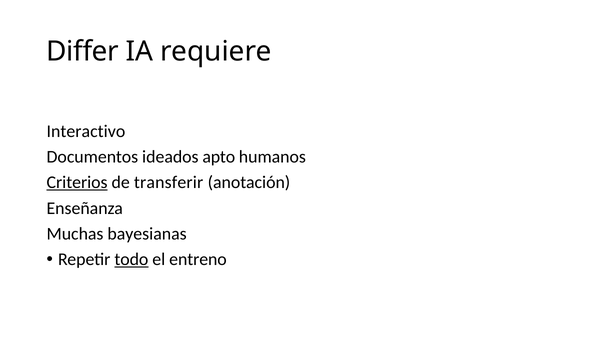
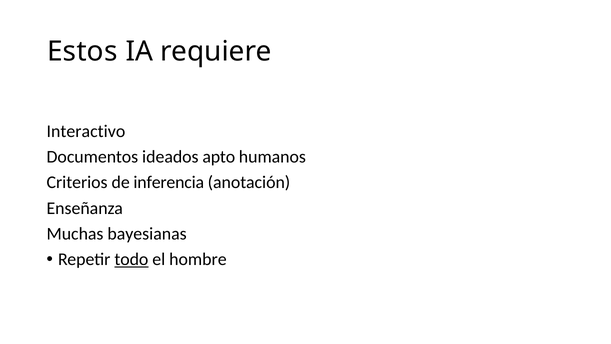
Differ: Differ -> Estos (82, 51)
Criterios underline: present -> none (77, 182)
transferir: transferir -> inferencia (169, 182)
entreno: entreno -> hombre (198, 259)
